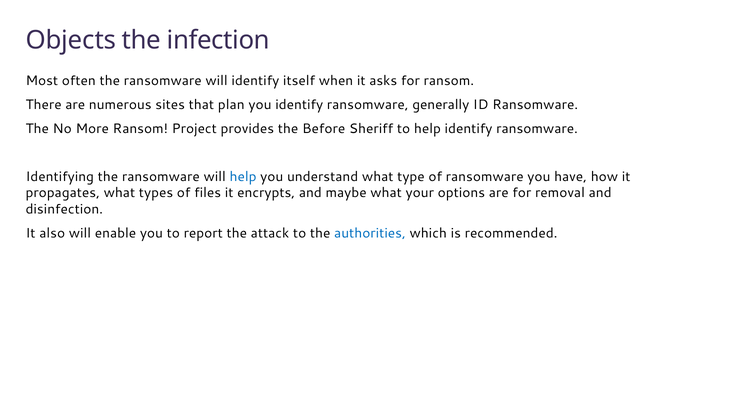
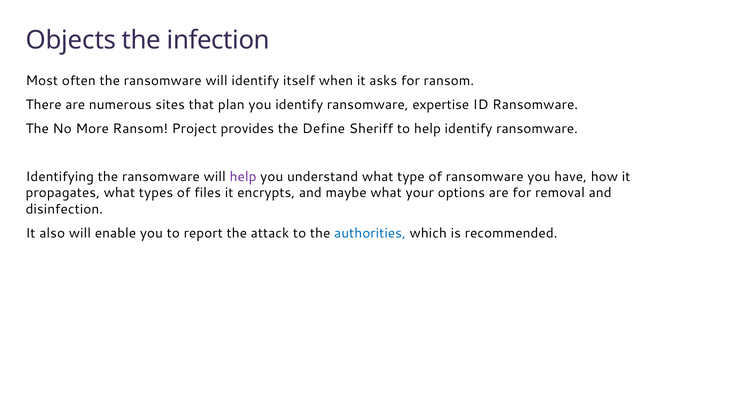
generally: generally -> expertise (441, 105)
Before: Before -> Define (324, 129)
help colour: blue -> purple (243, 177)
